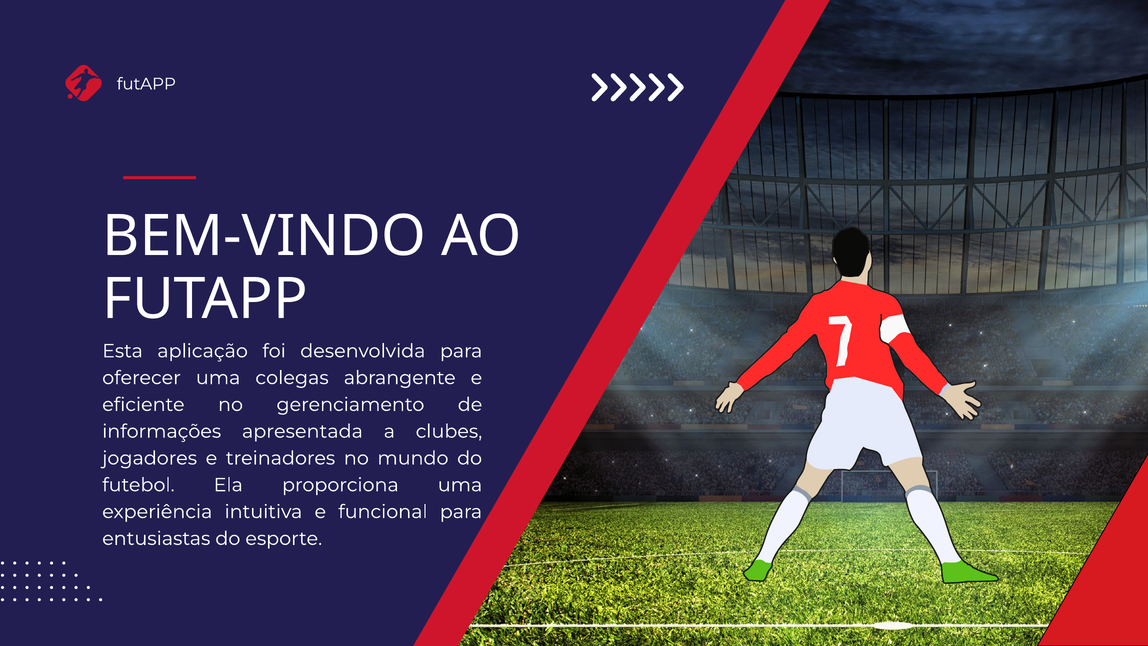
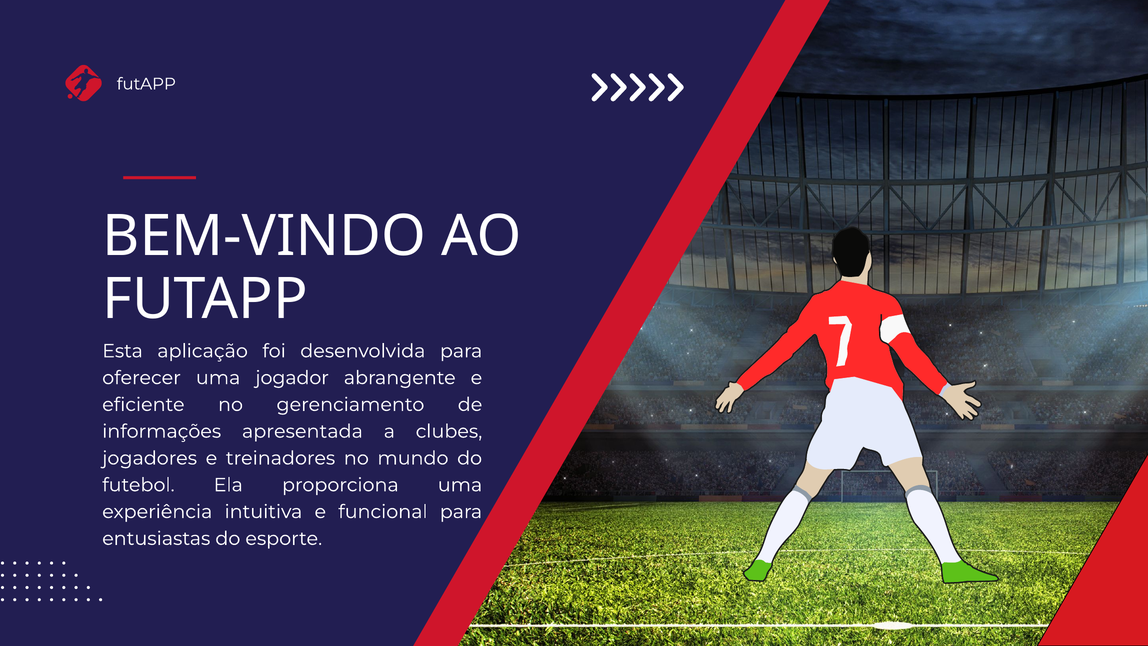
colegas: colegas -> jogador (292, 378)
